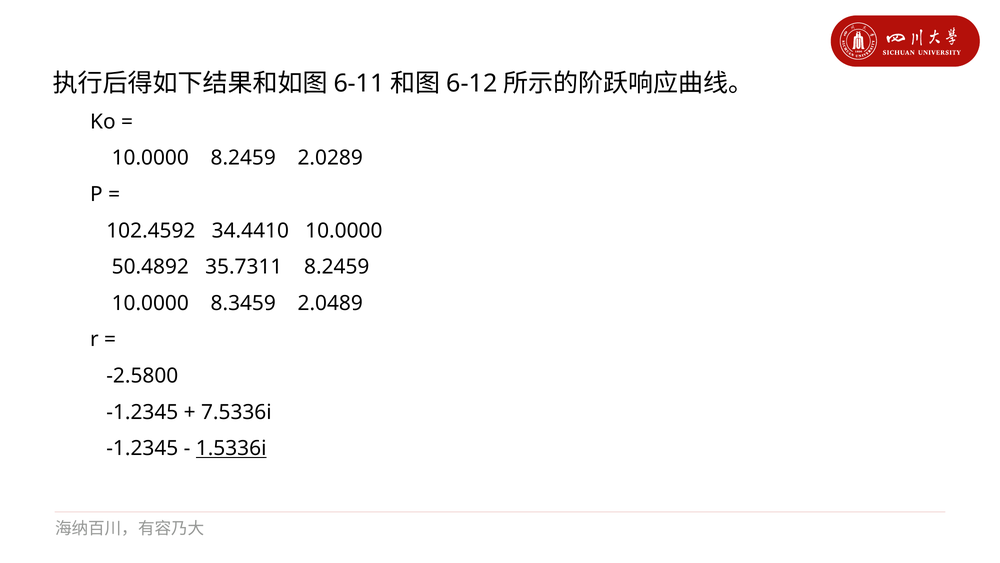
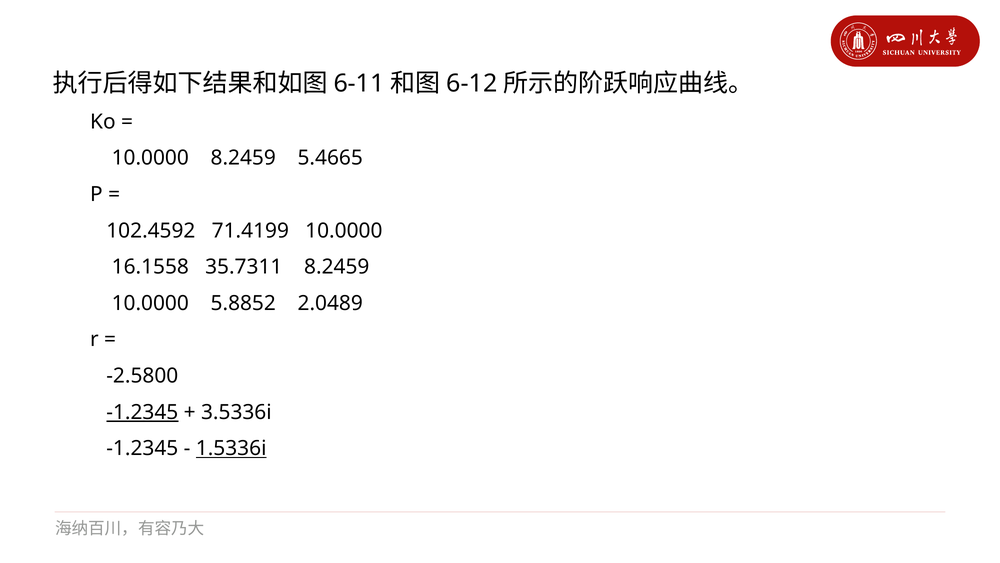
2.0289: 2.0289 -> 5.4665 (330, 158)
34.4410: 34.4410 -> 71.4199 (250, 230)
50.4892: 50.4892 -> 16.1558 (150, 267)
8.3459: 8.3459 -> 5.8852 (243, 303)
-1.2345 underline: none -> present (142, 412)
7.5336i: 7.5336i -> 3.5336i (236, 412)
